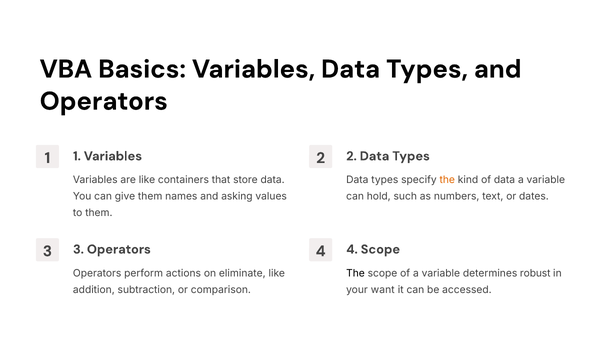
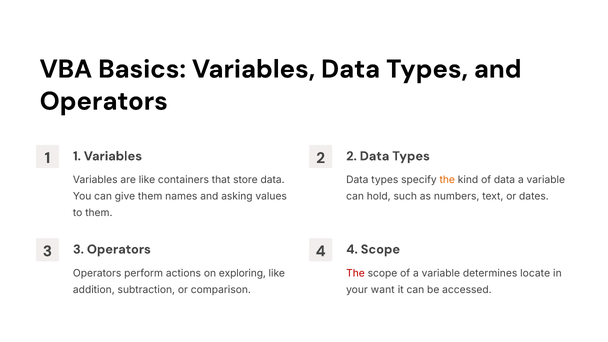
eliminate: eliminate -> exploring (242, 273)
The colour: black -> red (356, 273)
robust: robust -> locate (535, 273)
